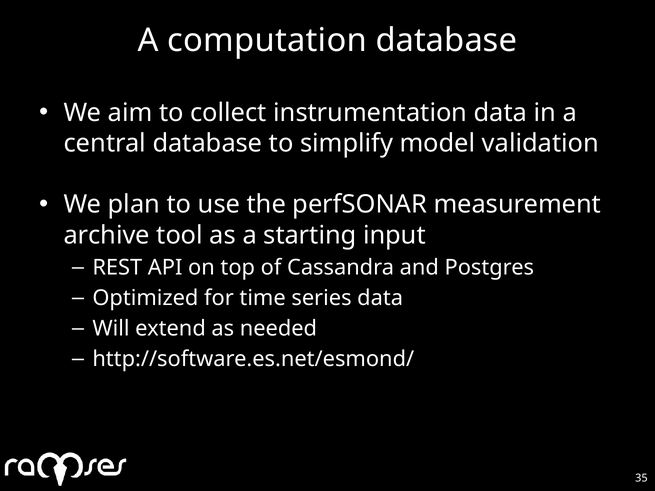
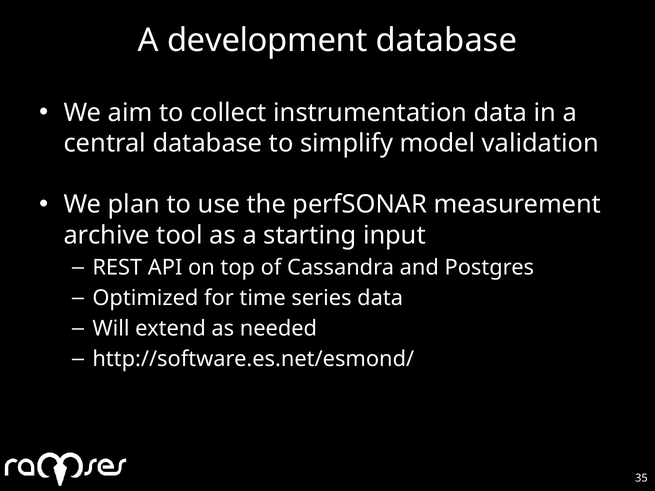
computation: computation -> development (267, 40)
